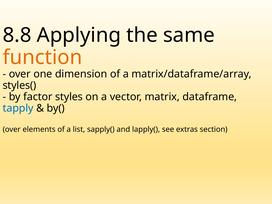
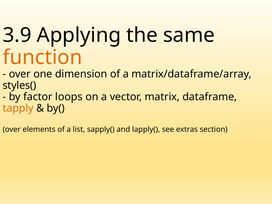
8.8: 8.8 -> 3.9 (17, 35)
styles: styles -> loops (69, 97)
tapply colour: blue -> orange (18, 108)
